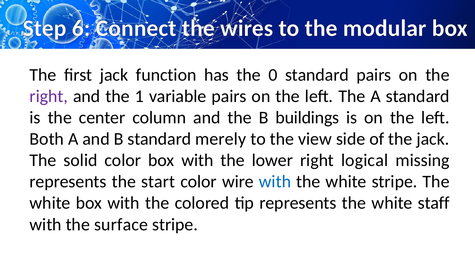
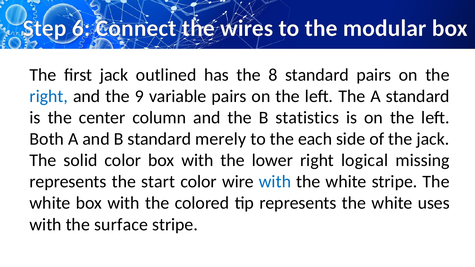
function: function -> outlined (166, 75)
0: 0 -> 8 (273, 75)
right colour: purple -> blue (49, 96)
1: 1 -> 9 (139, 96)
buildings: buildings -> statistics (307, 118)
view: view -> each (315, 139)
staff: staff -> uses (434, 203)
